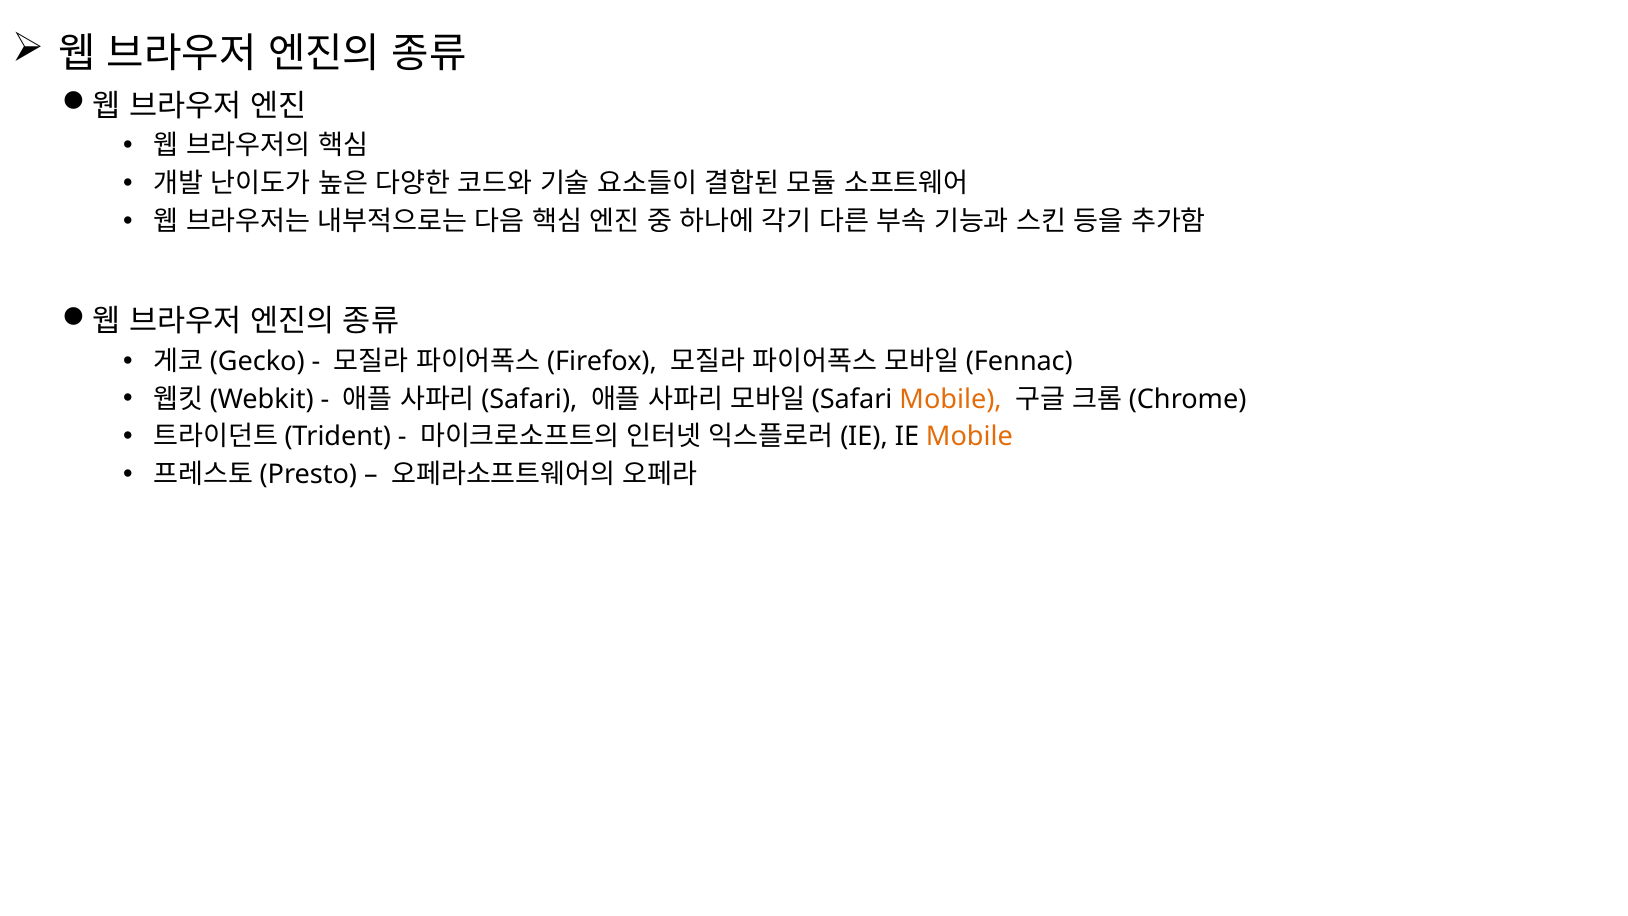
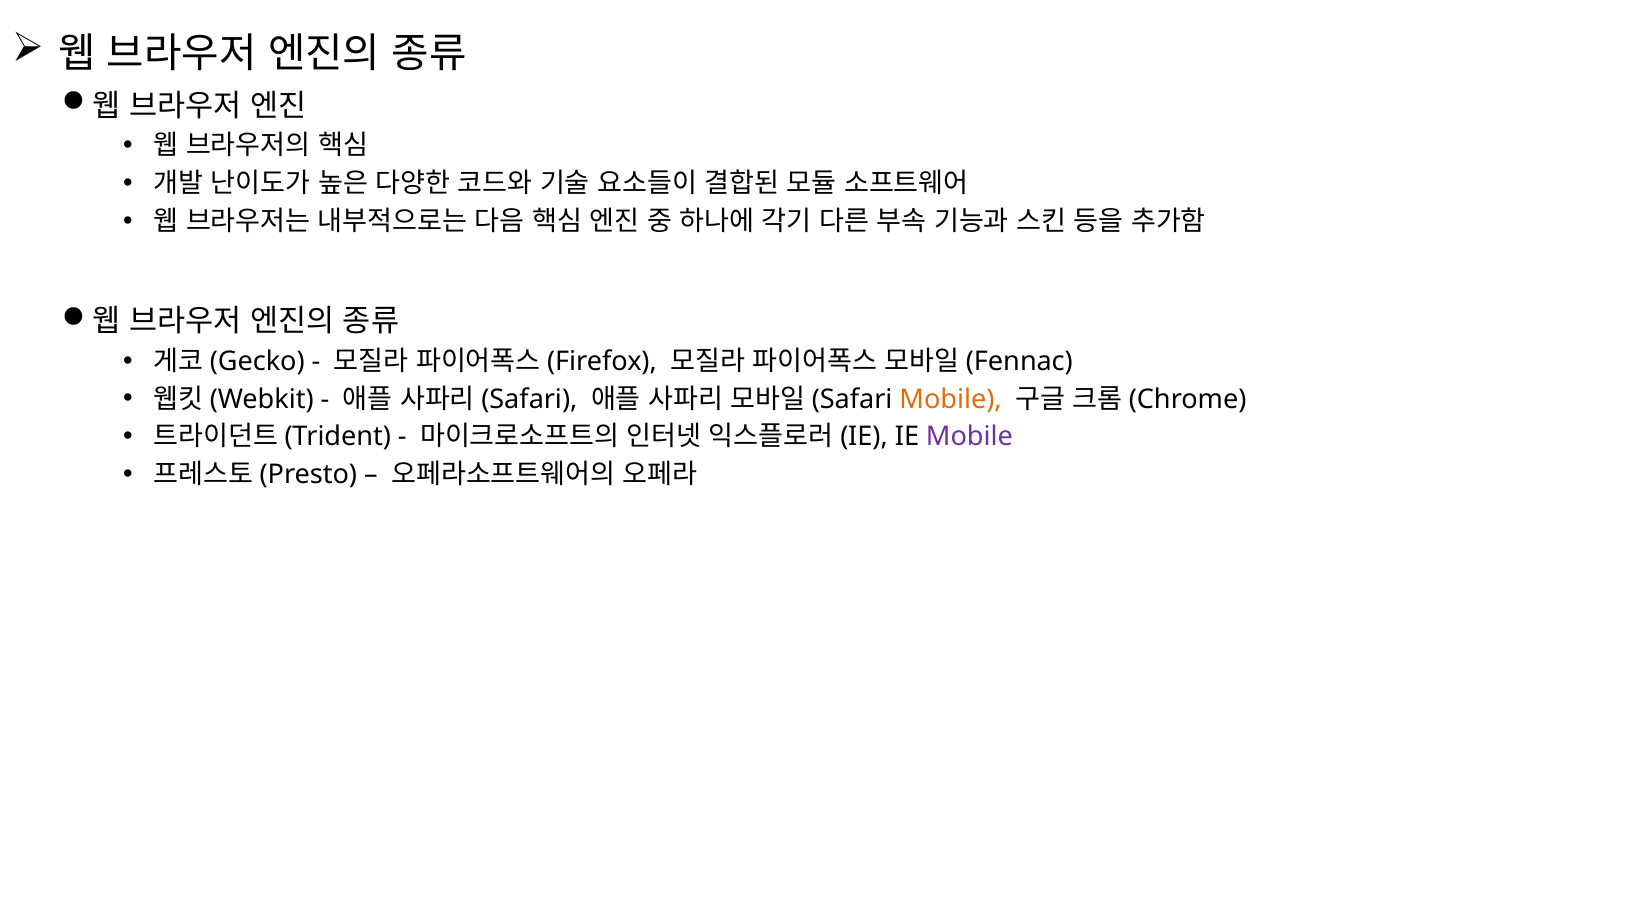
Mobile colour: orange -> purple (969, 437)
